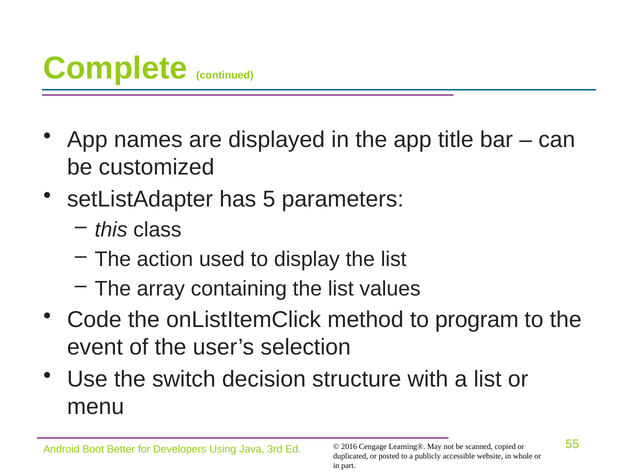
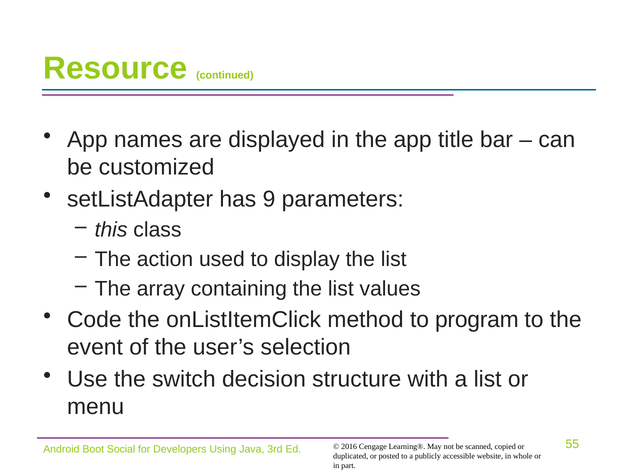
Complete: Complete -> Resource (115, 68)
5: 5 -> 9 (269, 199)
Better: Better -> Social (121, 449)
